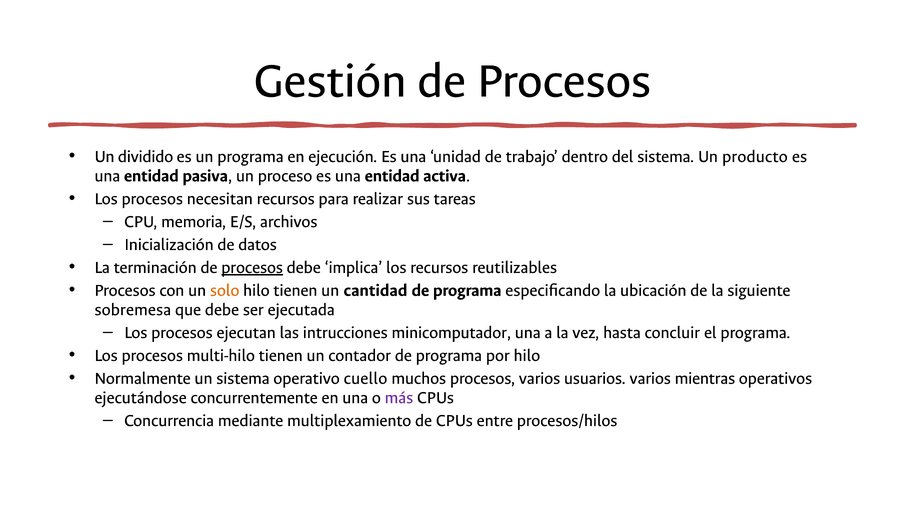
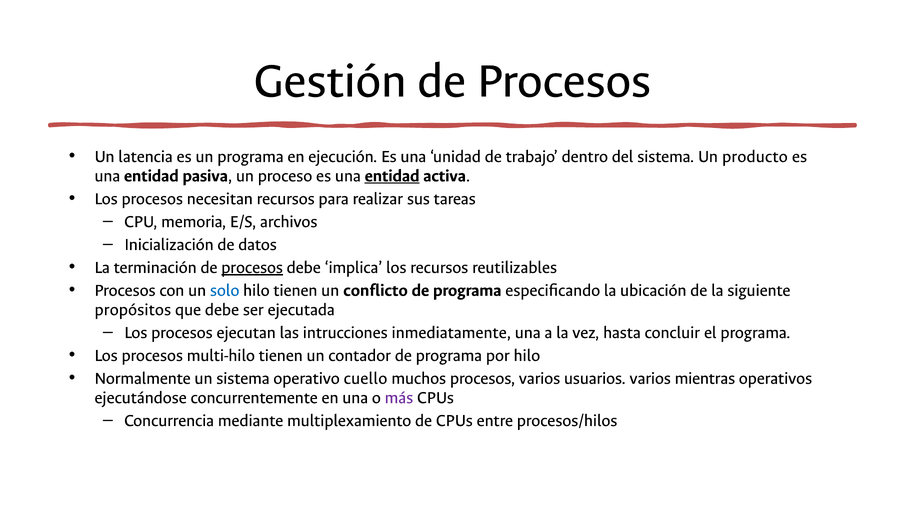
dividido: dividido -> latencia (145, 156)
entidad underline: none -> present (392, 175)
solo colour: orange -> blue (225, 290)
cantidad: cantidad -> conflicto (375, 290)
sobremesa: sobremesa -> propósitos (133, 309)
minicomputador: minicomputador -> inmediatamente (451, 332)
